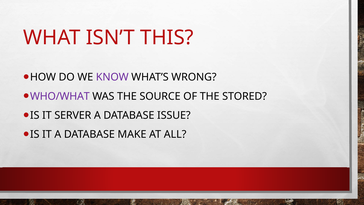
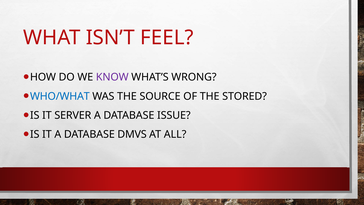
THIS: THIS -> FEEL (167, 38)
WHO/WHAT colour: purple -> blue (60, 96)
MAKE: MAKE -> DMVS (132, 134)
